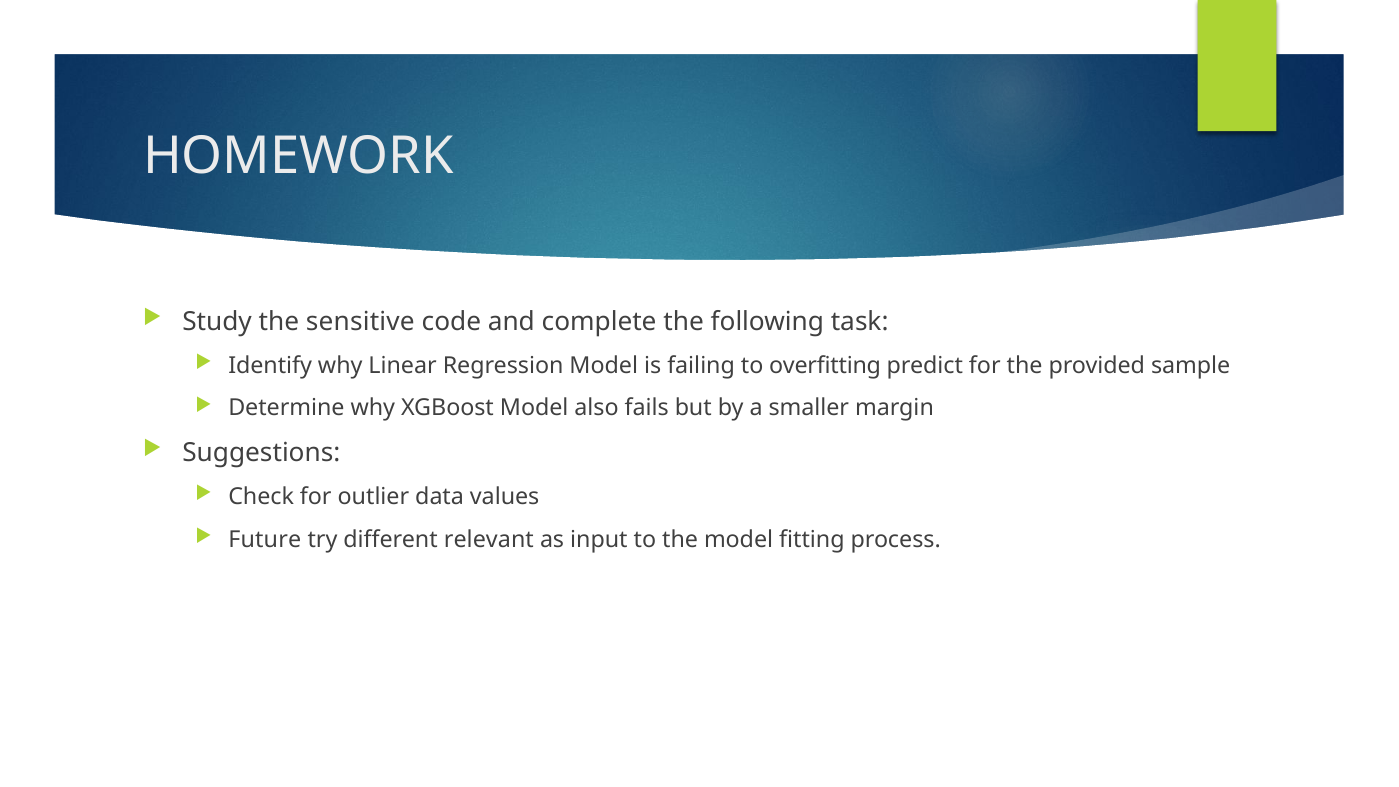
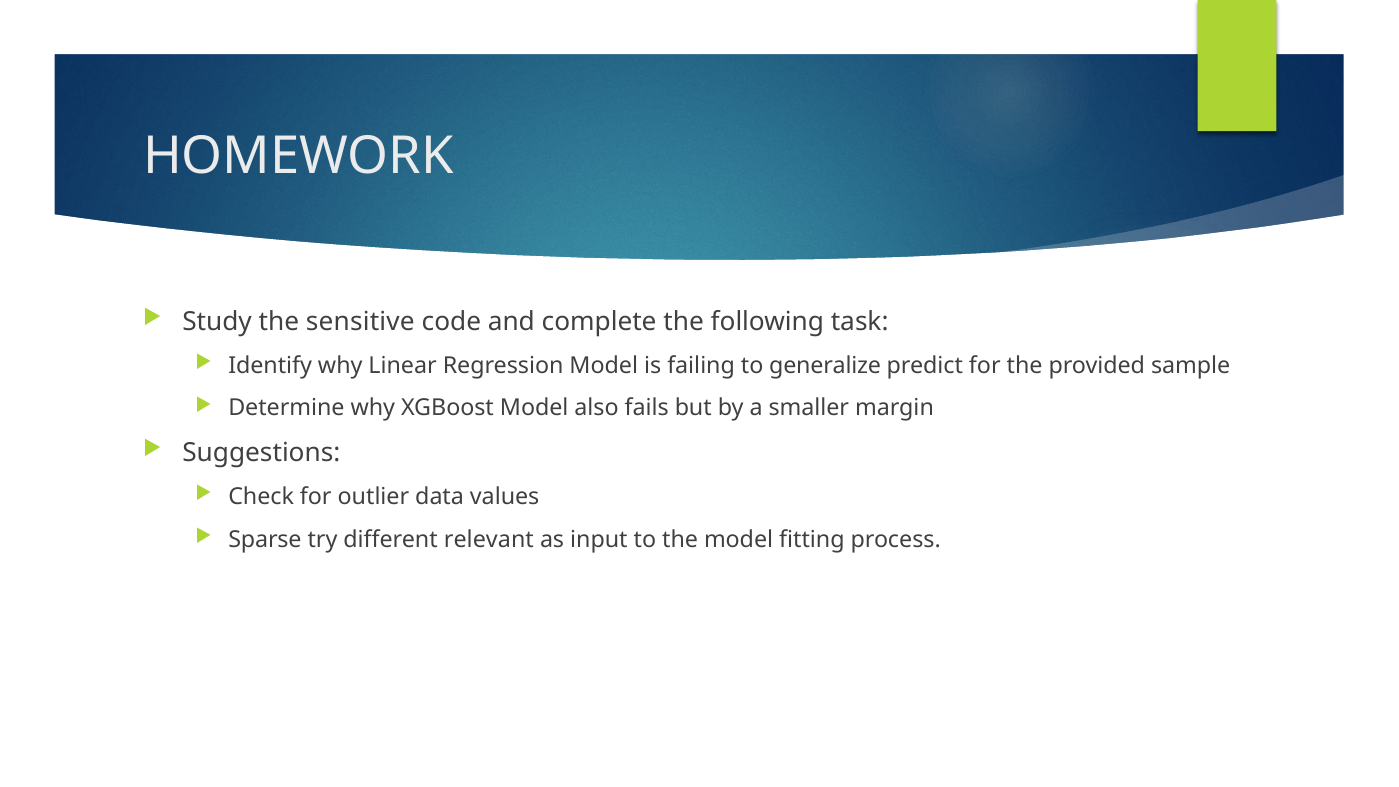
overfitting: overfitting -> generalize (825, 366)
Future: Future -> Sparse (265, 539)
